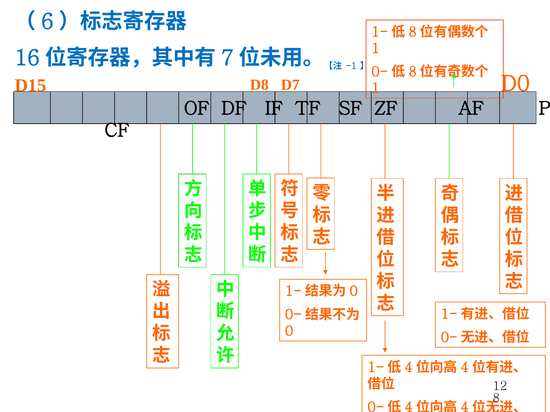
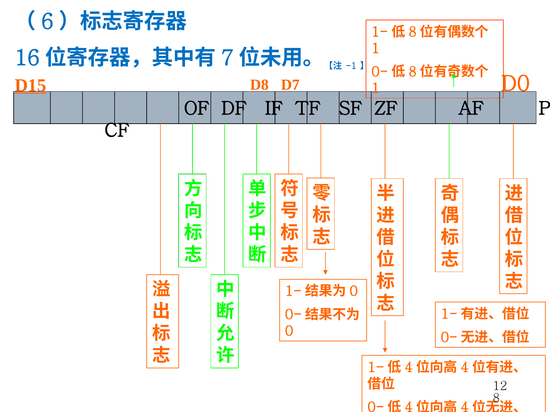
D15 underline: none -> present (31, 85)
